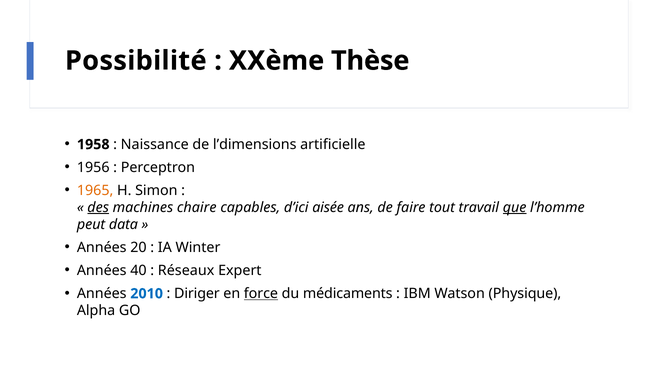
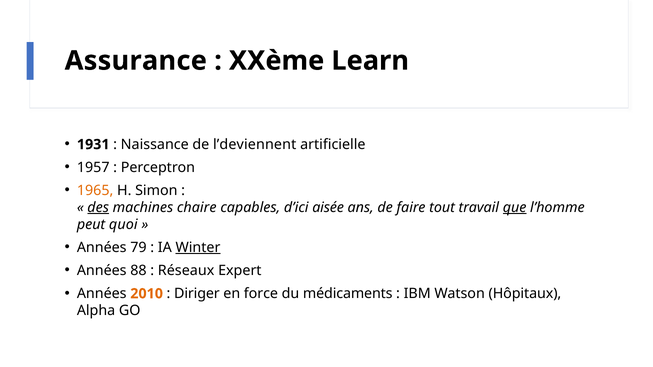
Possibilité: Possibilité -> Assurance (136, 61)
Thèse: Thèse -> Learn (370, 61)
1958: 1958 -> 1931 (93, 145)
l’dimensions: l’dimensions -> l’deviennent (255, 145)
1956: 1956 -> 1957 (93, 168)
data: data -> quoi (123, 225)
20: 20 -> 79 (138, 248)
Winter underline: none -> present (198, 248)
40: 40 -> 88 (138, 271)
2010 colour: blue -> orange (147, 294)
force underline: present -> none (261, 294)
Physique: Physique -> Hôpitaux (525, 294)
